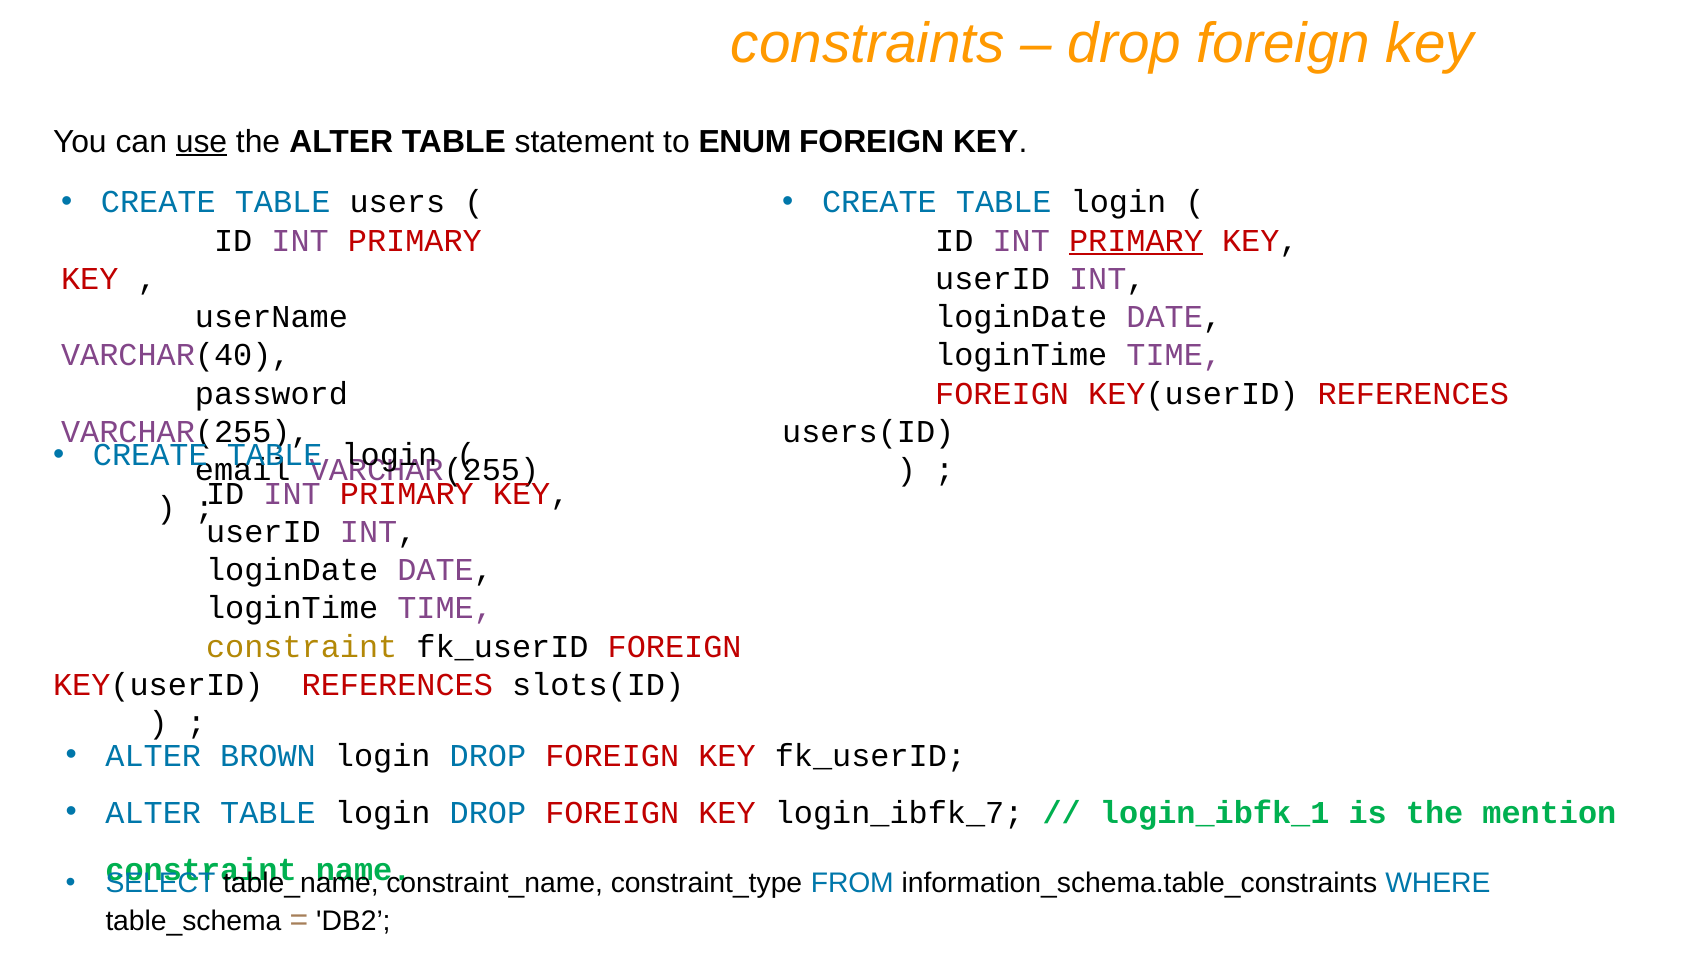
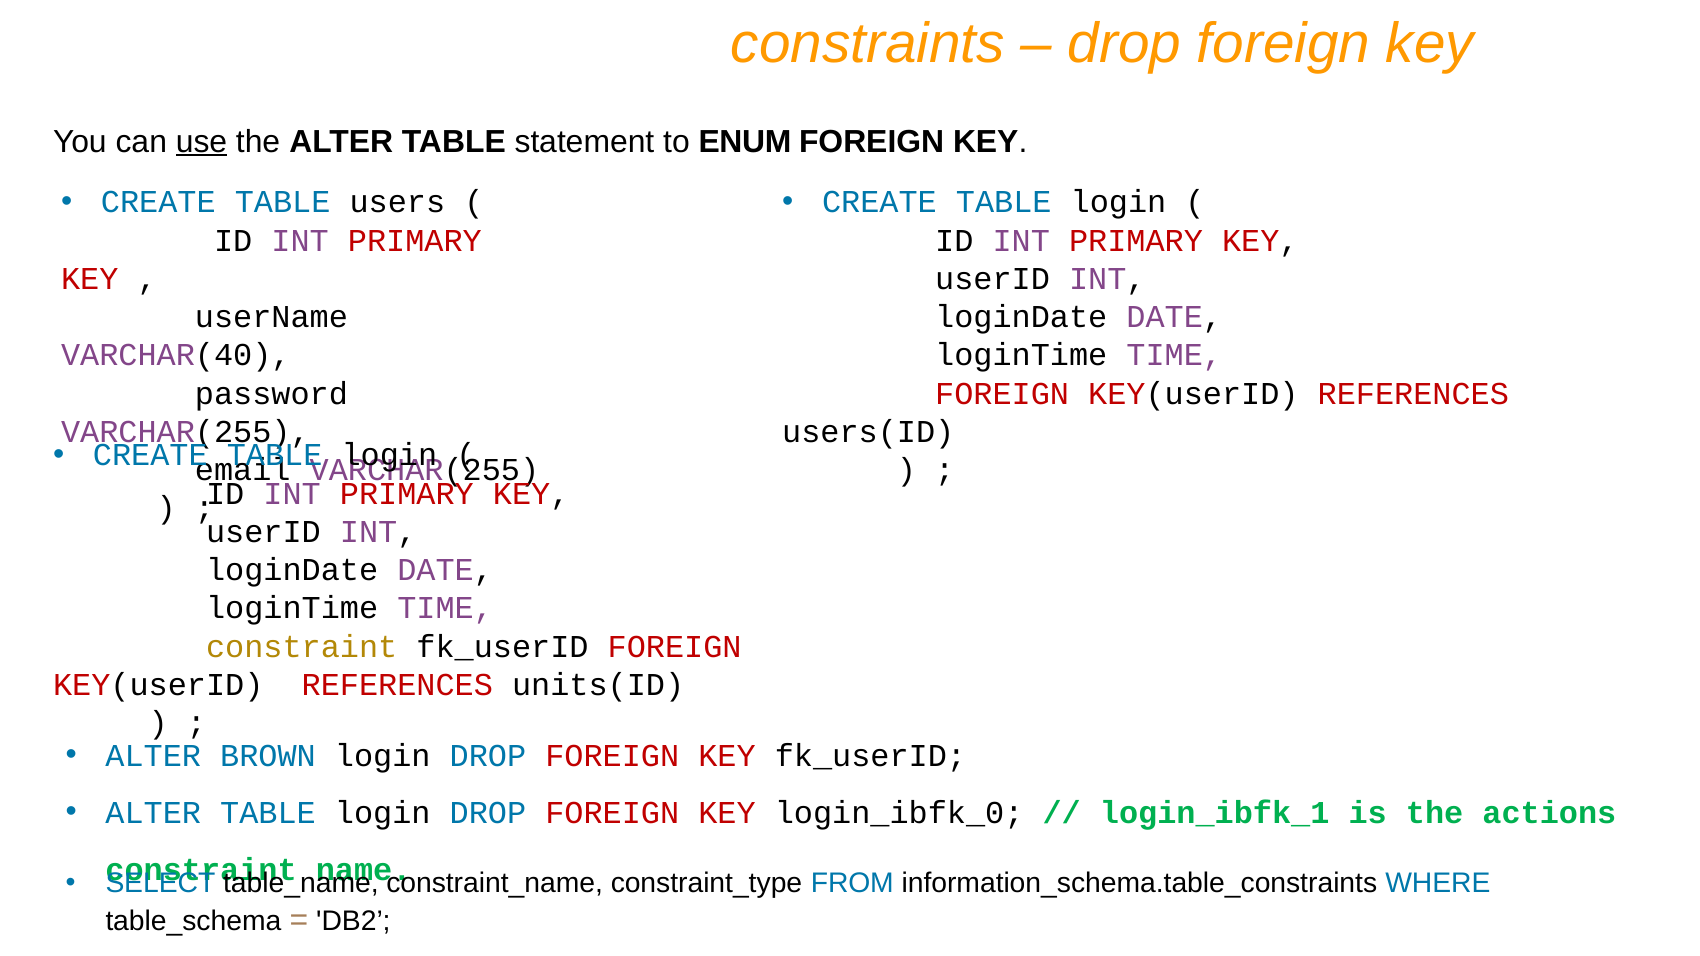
PRIMARY underline: present -> none (1136, 241)
slots(ID: slots(ID -> units(ID (598, 685)
login_ibfk_7: login_ibfk_7 -> login_ibfk_0 (899, 813)
mention: mention -> actions (1549, 813)
